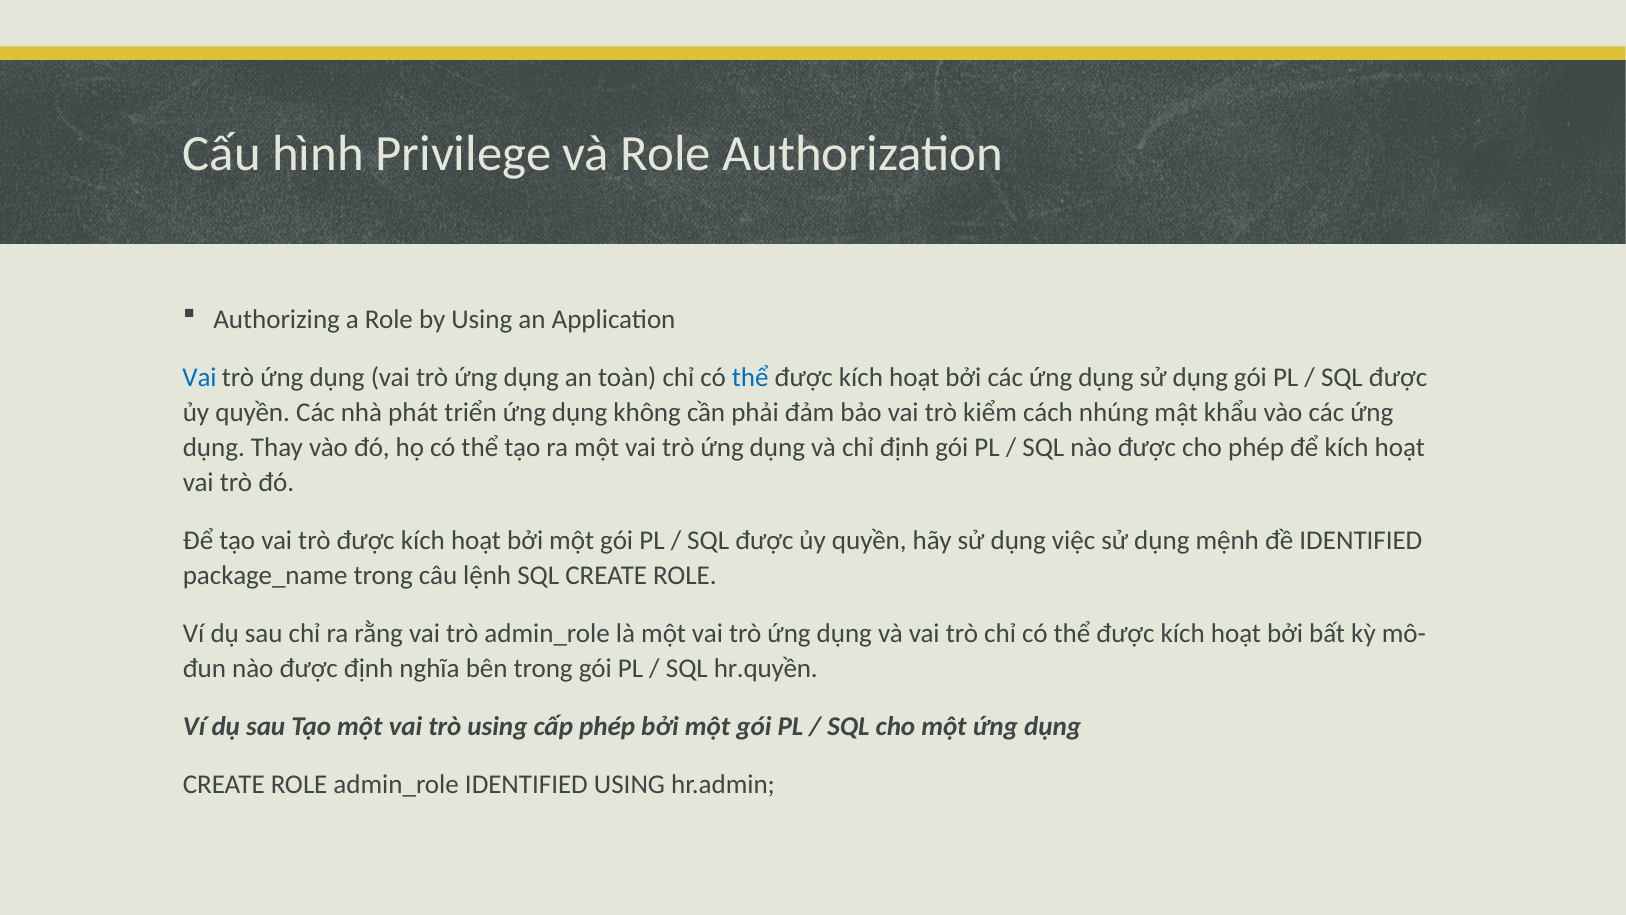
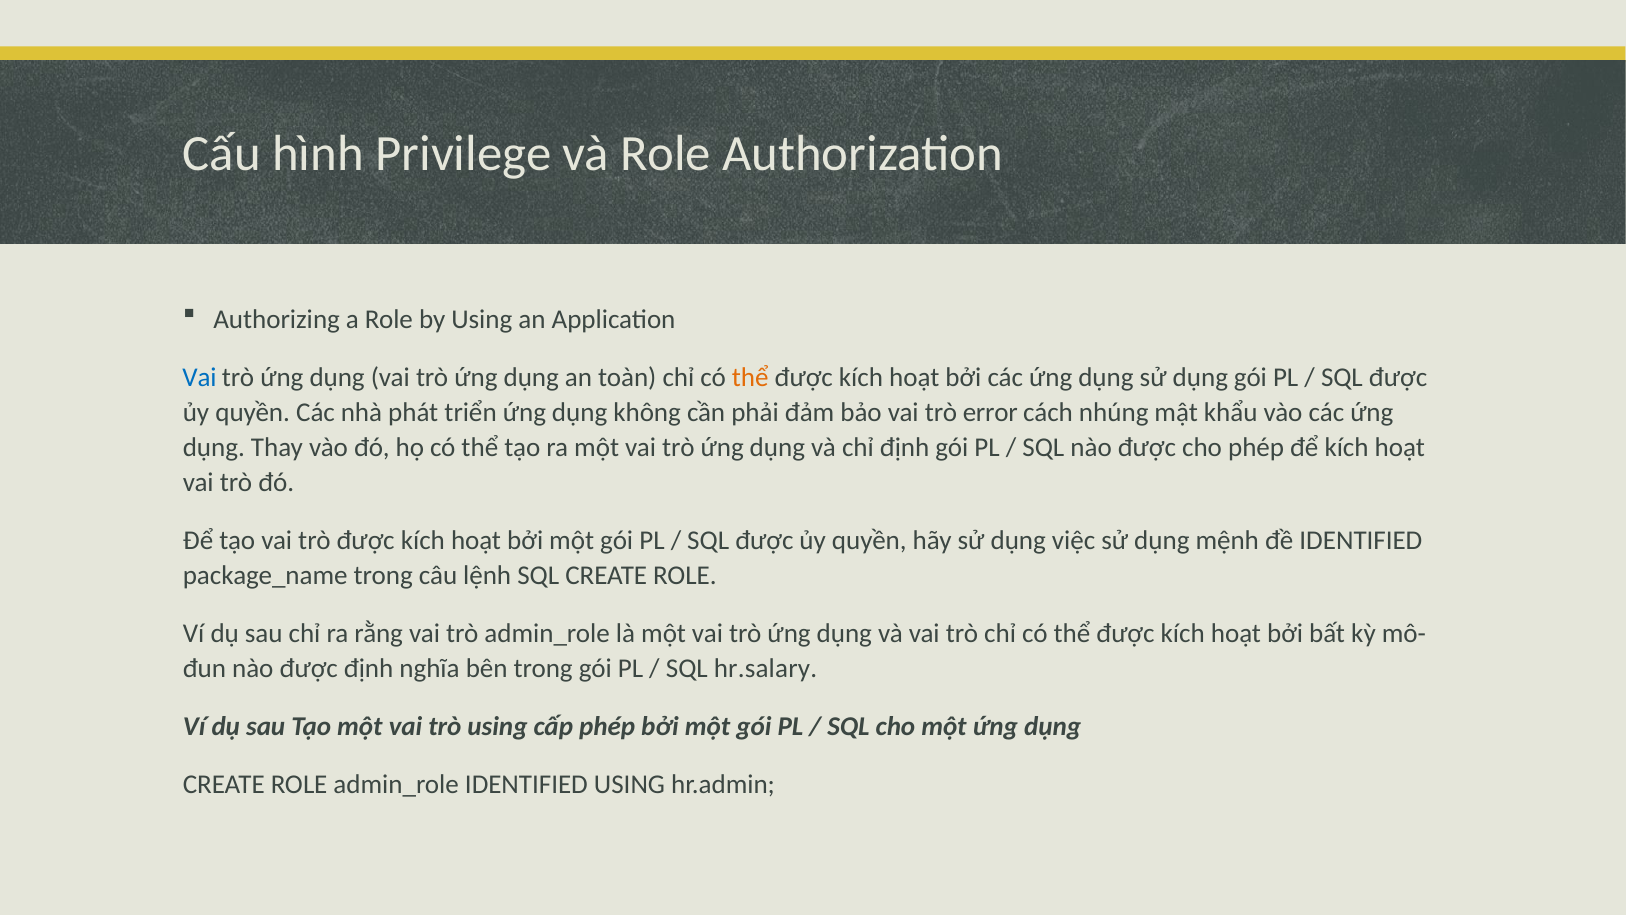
thể colour: blue -> orange (750, 377)
kiểm: kiểm -> error (990, 412)
hr.quyền: hr.quyền -> hr.salary (765, 668)
